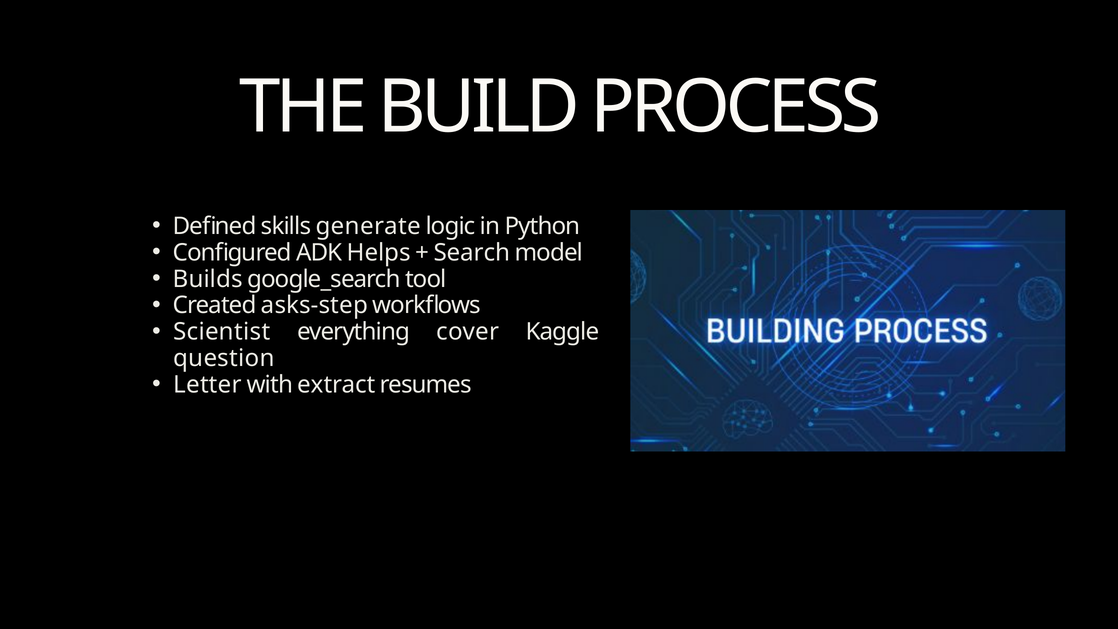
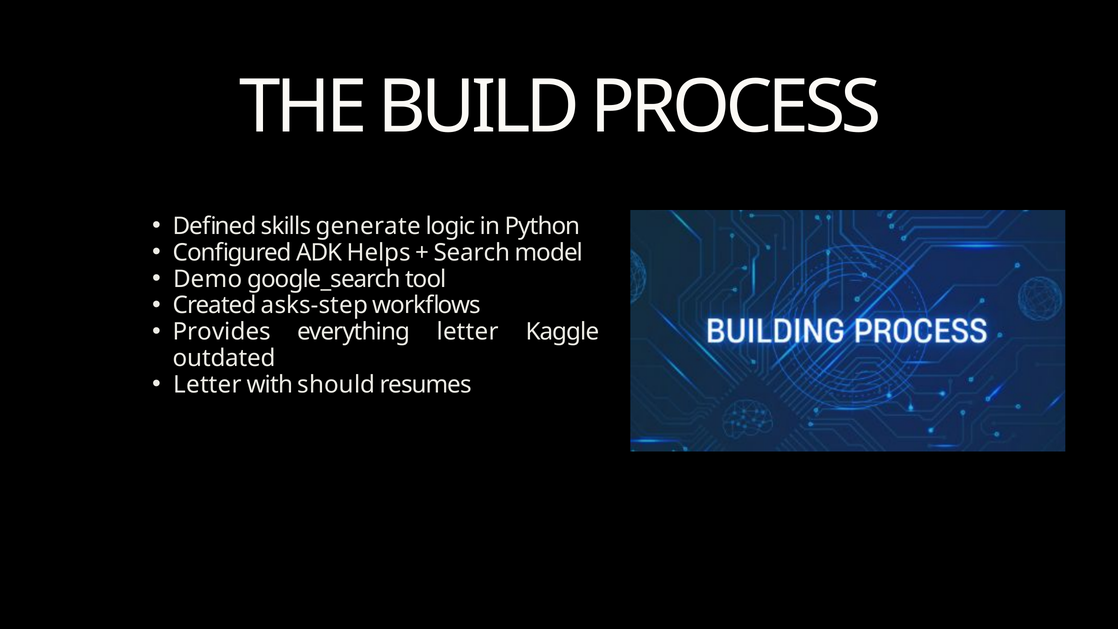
Builds: Builds -> Demo (208, 279)
Scientist: Scientist -> Provides (222, 332)
everything cover: cover -> letter (468, 332)
question: question -> outdated (224, 358)
extract: extract -> should (336, 385)
